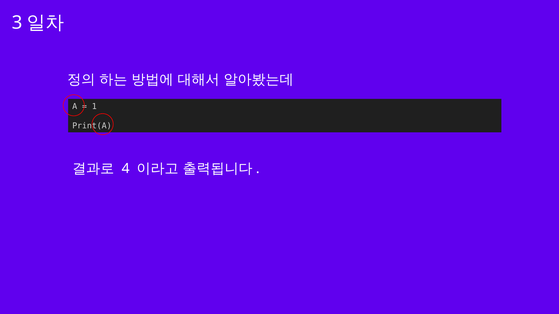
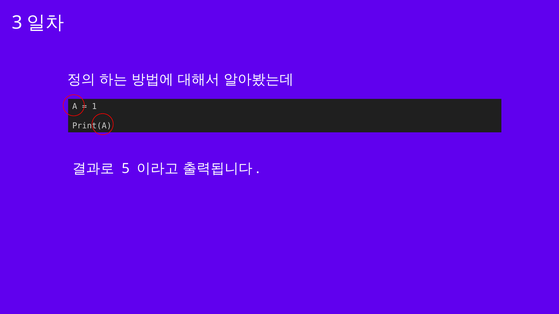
4: 4 -> 5 (126, 169)
